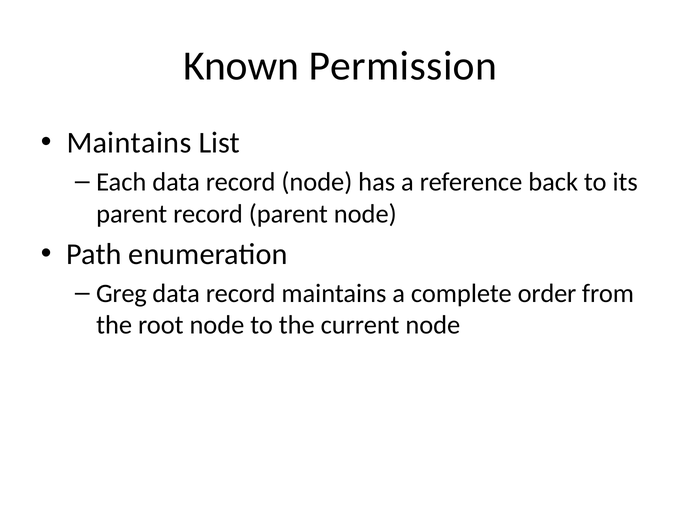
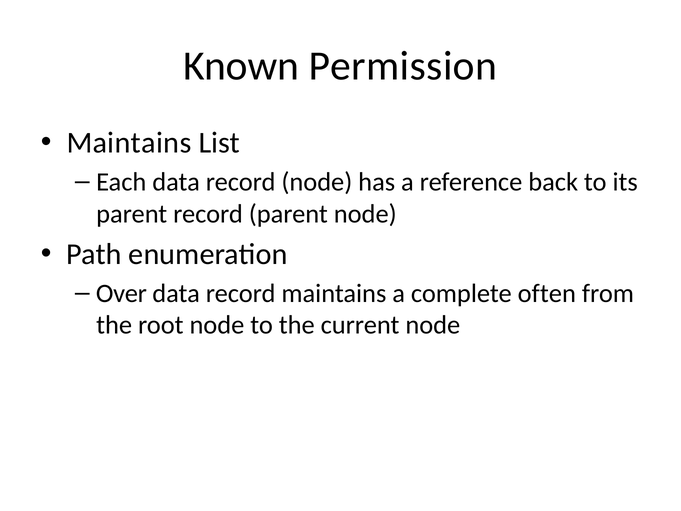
Greg: Greg -> Over (121, 293)
order: order -> often (547, 293)
